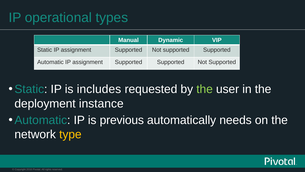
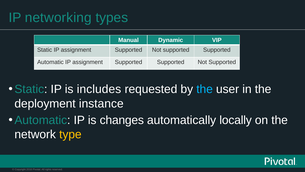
operational: operational -> networking (58, 18)
the colour: light green -> light blue (205, 89)
previous: previous -> changes (122, 120)
needs: needs -> locally (236, 120)
